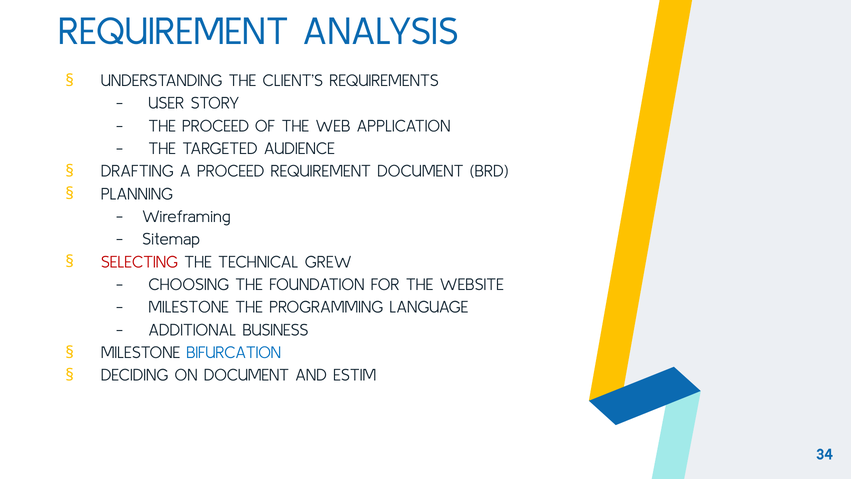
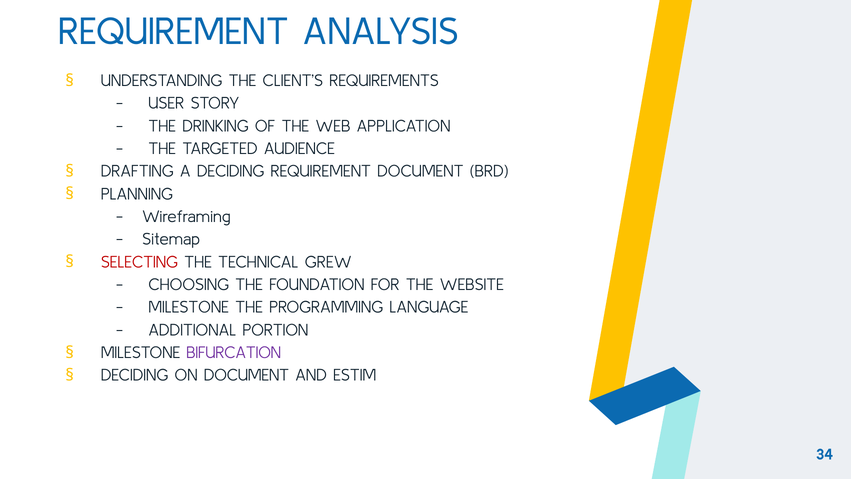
THE PROCEED: PROCEED -> DRINKING (216, 126)
A PROCEED: PROCEED -> DECIDING (231, 171)
BUSINESS: BUSINESS -> PORTION (275, 330)
BIFURCATION colour: blue -> purple (234, 353)
